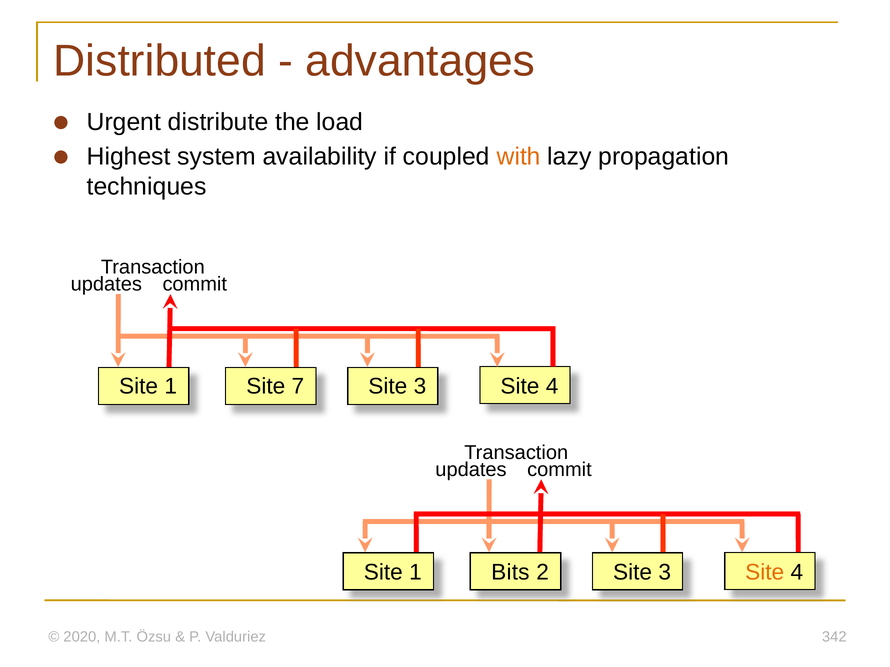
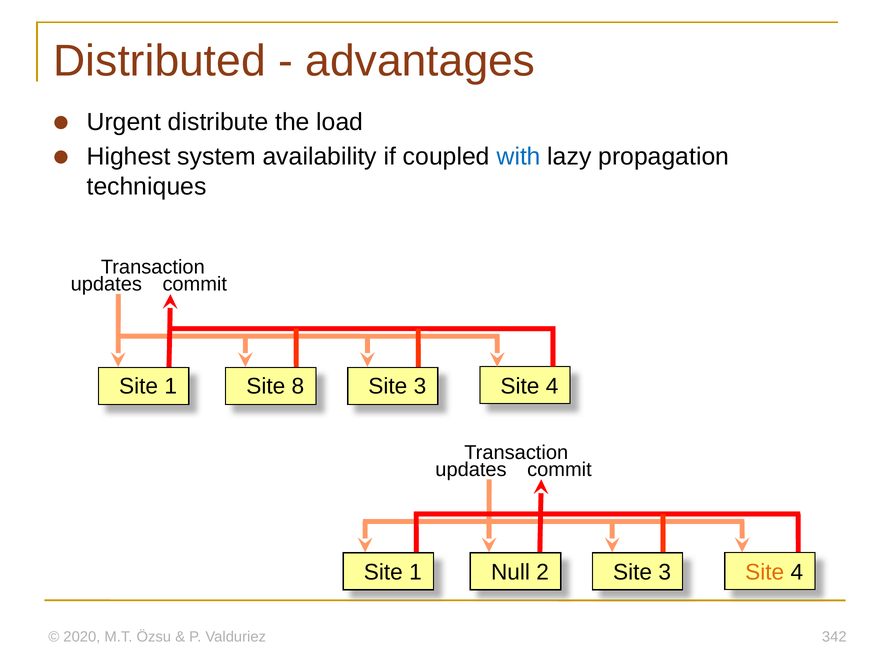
with colour: orange -> blue (519, 157)
7: 7 -> 8 (298, 387)
Bits: Bits -> Null (510, 573)
